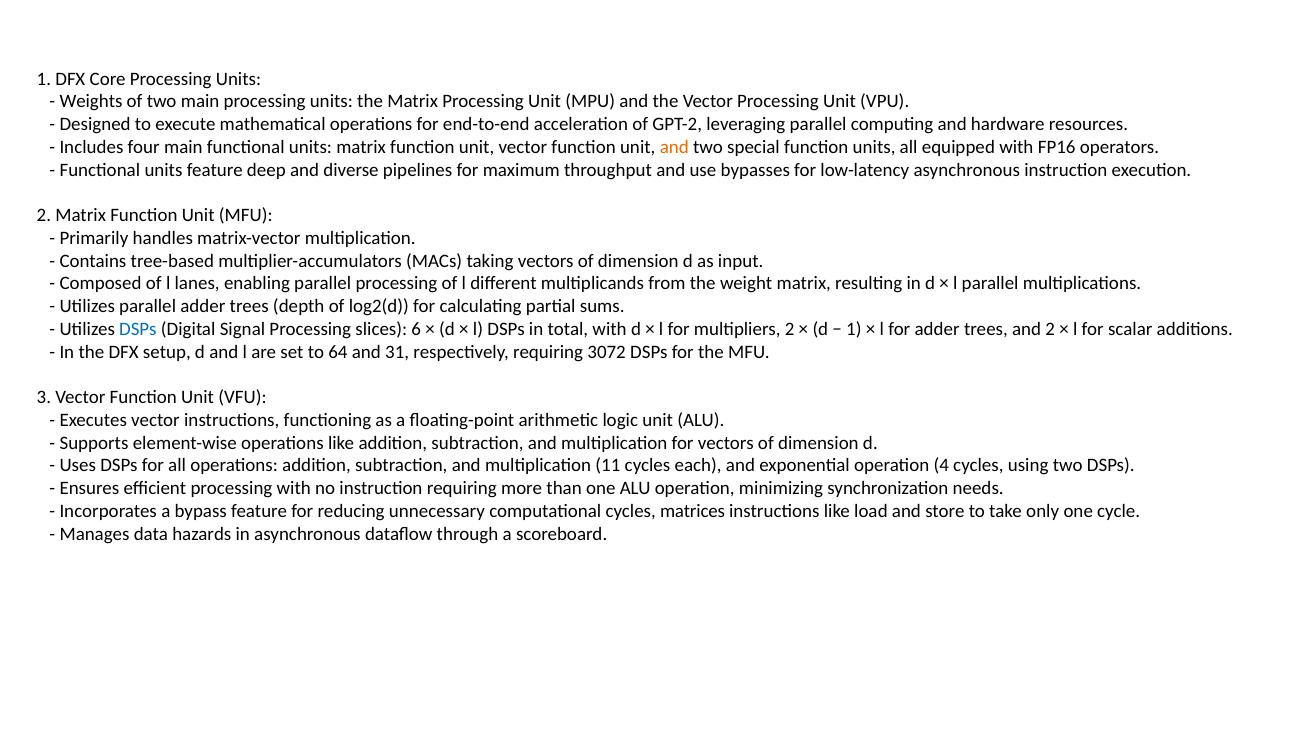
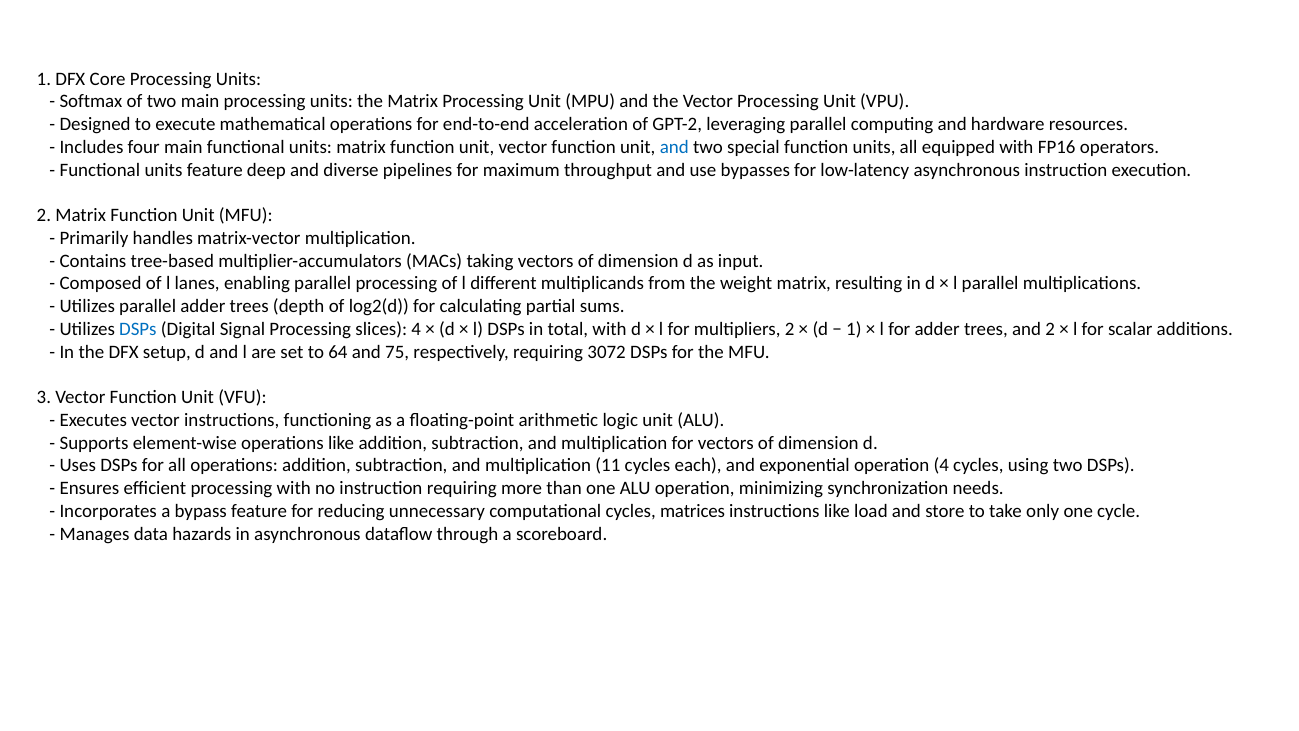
Weights: Weights -> Softmax (91, 101)
and colour: orange -> blue (674, 147)
slices 6: 6 -> 4 (416, 329)
31: 31 -> 75 (397, 352)
